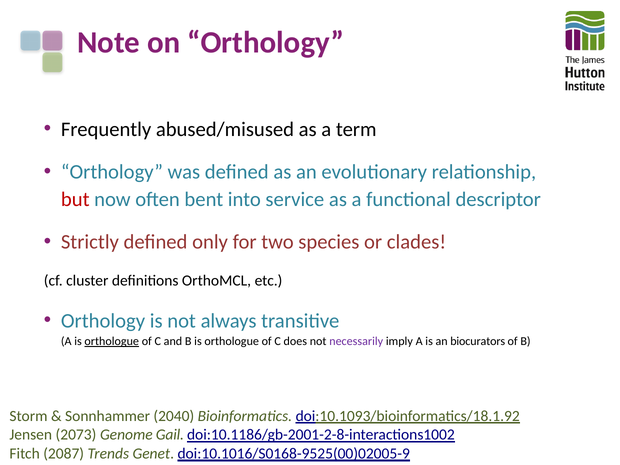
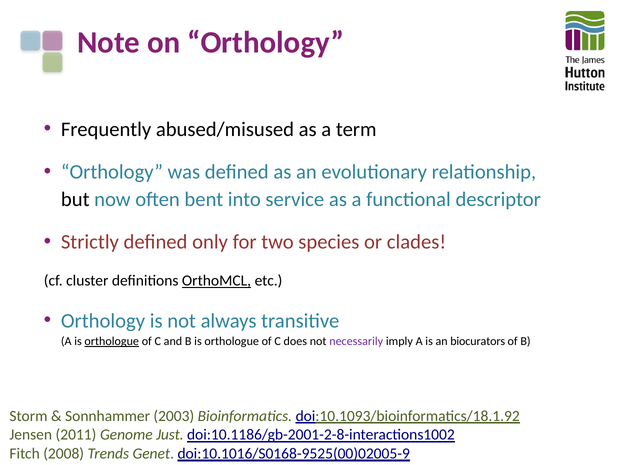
but colour: red -> black (75, 199)
OrthoMCL underline: none -> present (217, 281)
2040: 2040 -> 2003 (174, 416)
2073: 2073 -> 2011 (76, 435)
Gail: Gail -> Just (170, 435)
2087: 2087 -> 2008 (64, 454)
